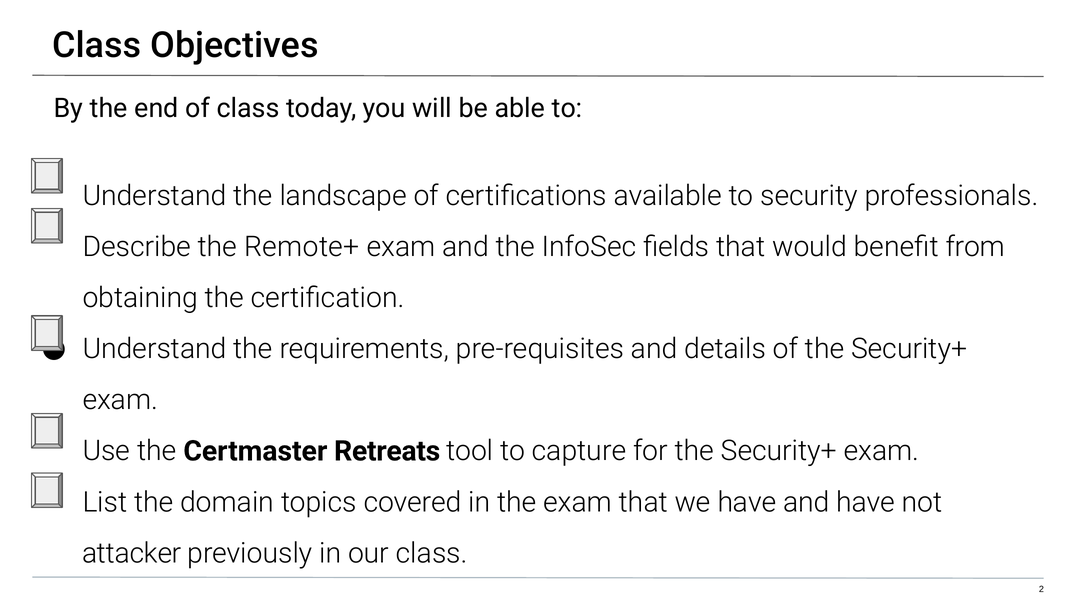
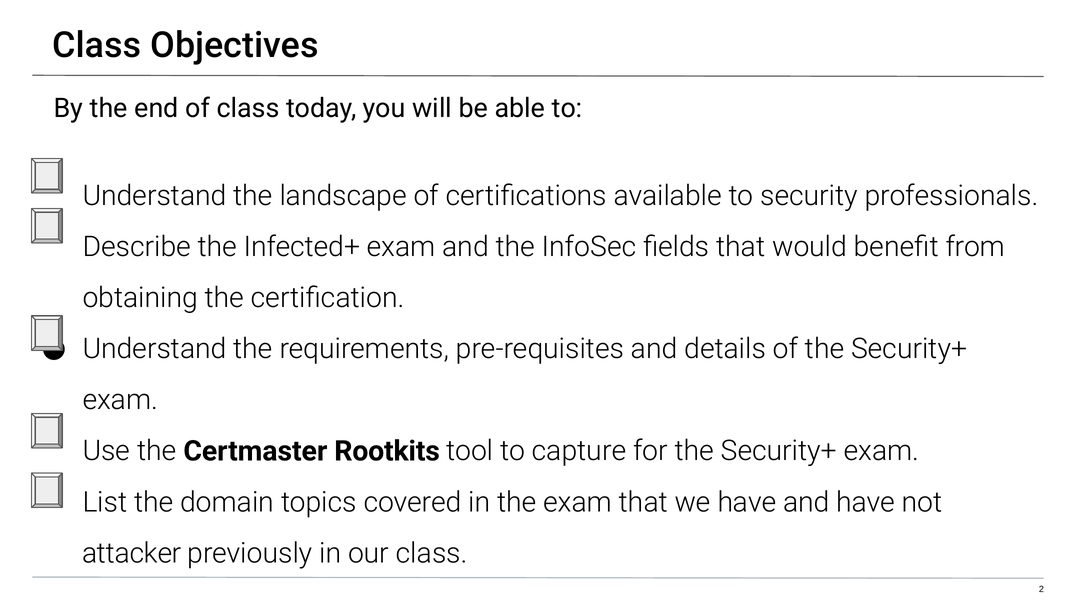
Remote+: Remote+ -> Infected+ (302, 247)
Retreats: Retreats -> Rootkits (387, 451)
